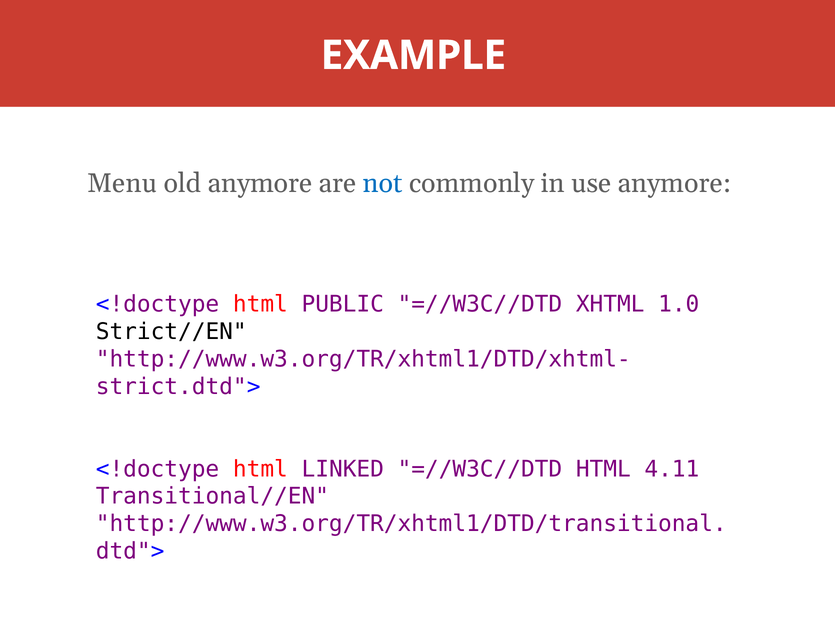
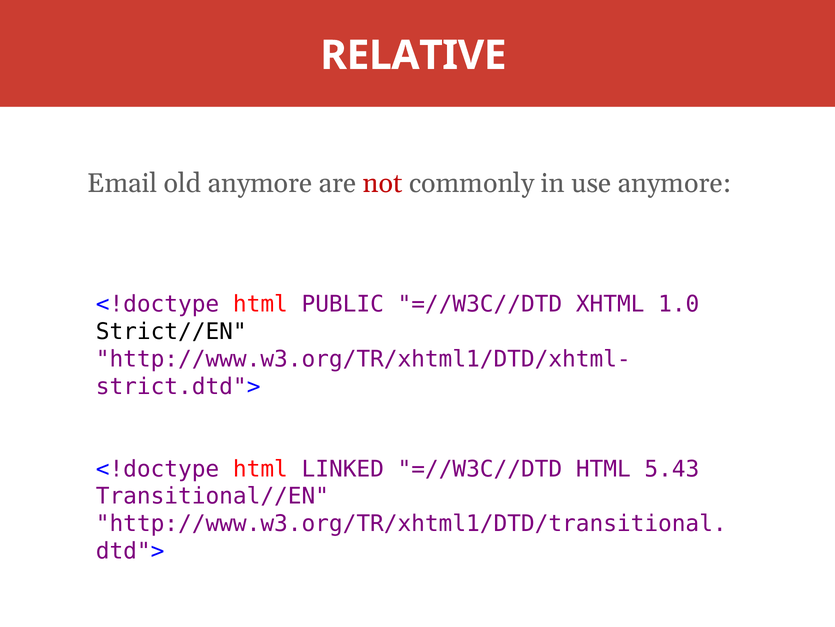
EXAMPLE: EXAMPLE -> RELATIVE (413, 55)
Menu: Menu -> Email (122, 183)
not colour: blue -> red (383, 183)
4.11: 4.11 -> 5.43 (672, 468)
